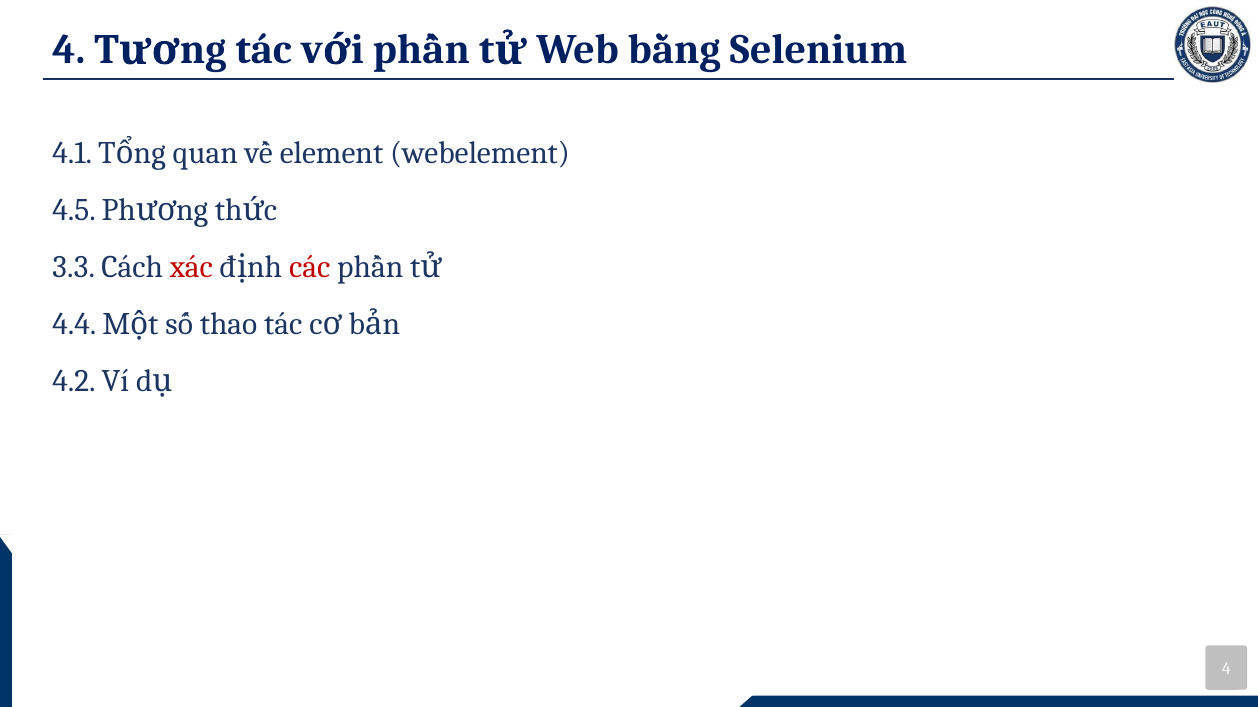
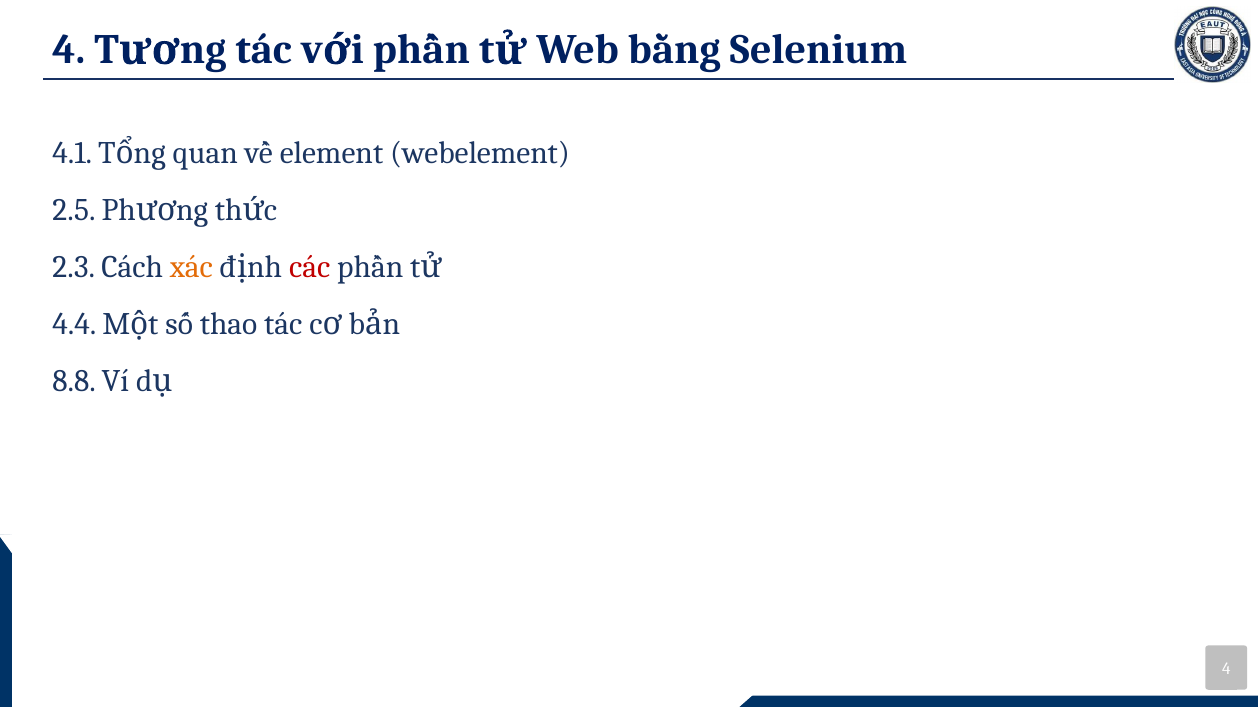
4.5: 4.5 -> 2.5 (74, 210)
3.3: 3.3 -> 2.3 (74, 267)
xác colour: red -> orange (191, 267)
4.2: 4.2 -> 8.8 (74, 381)
